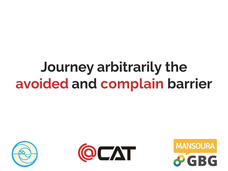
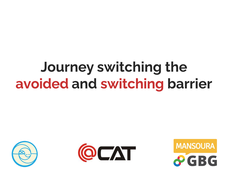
Journey arbitrarily: arbitrarily -> switching (129, 67)
and complain: complain -> switching (132, 84)
